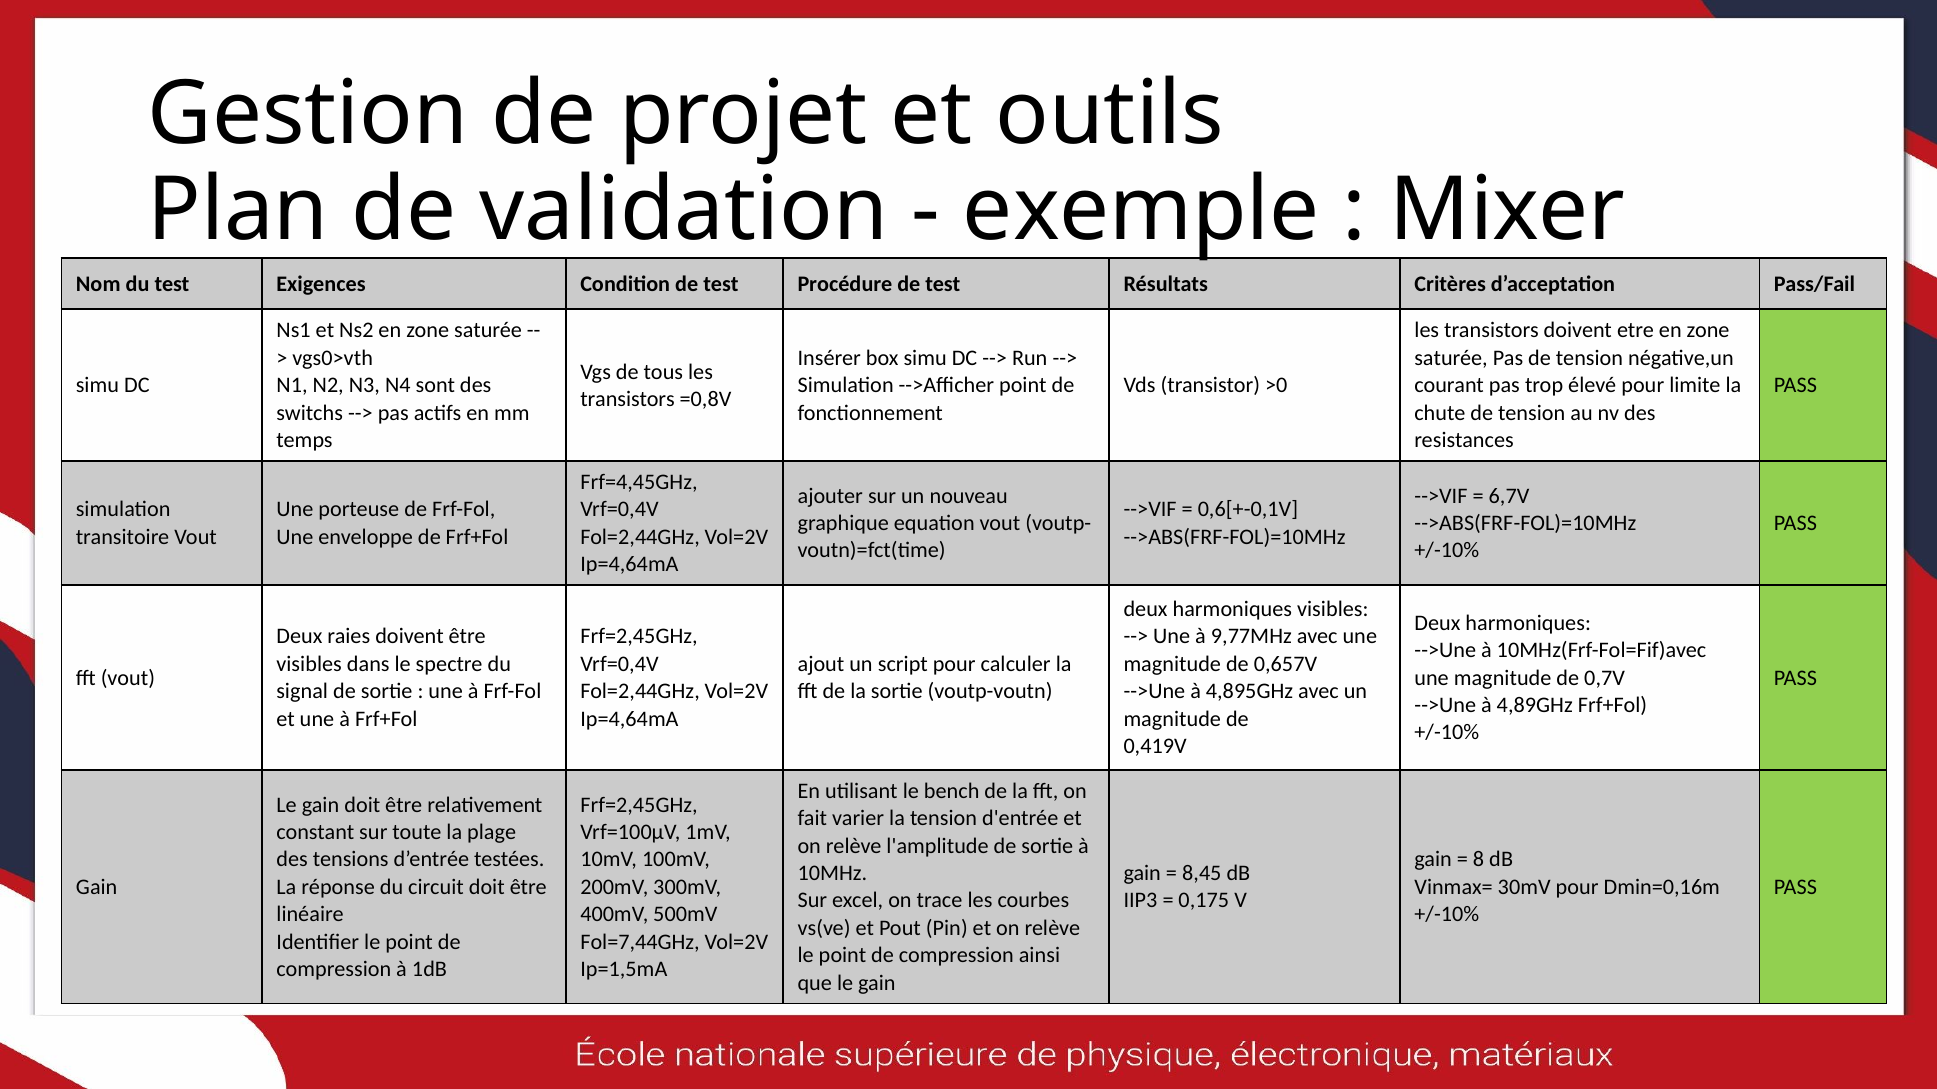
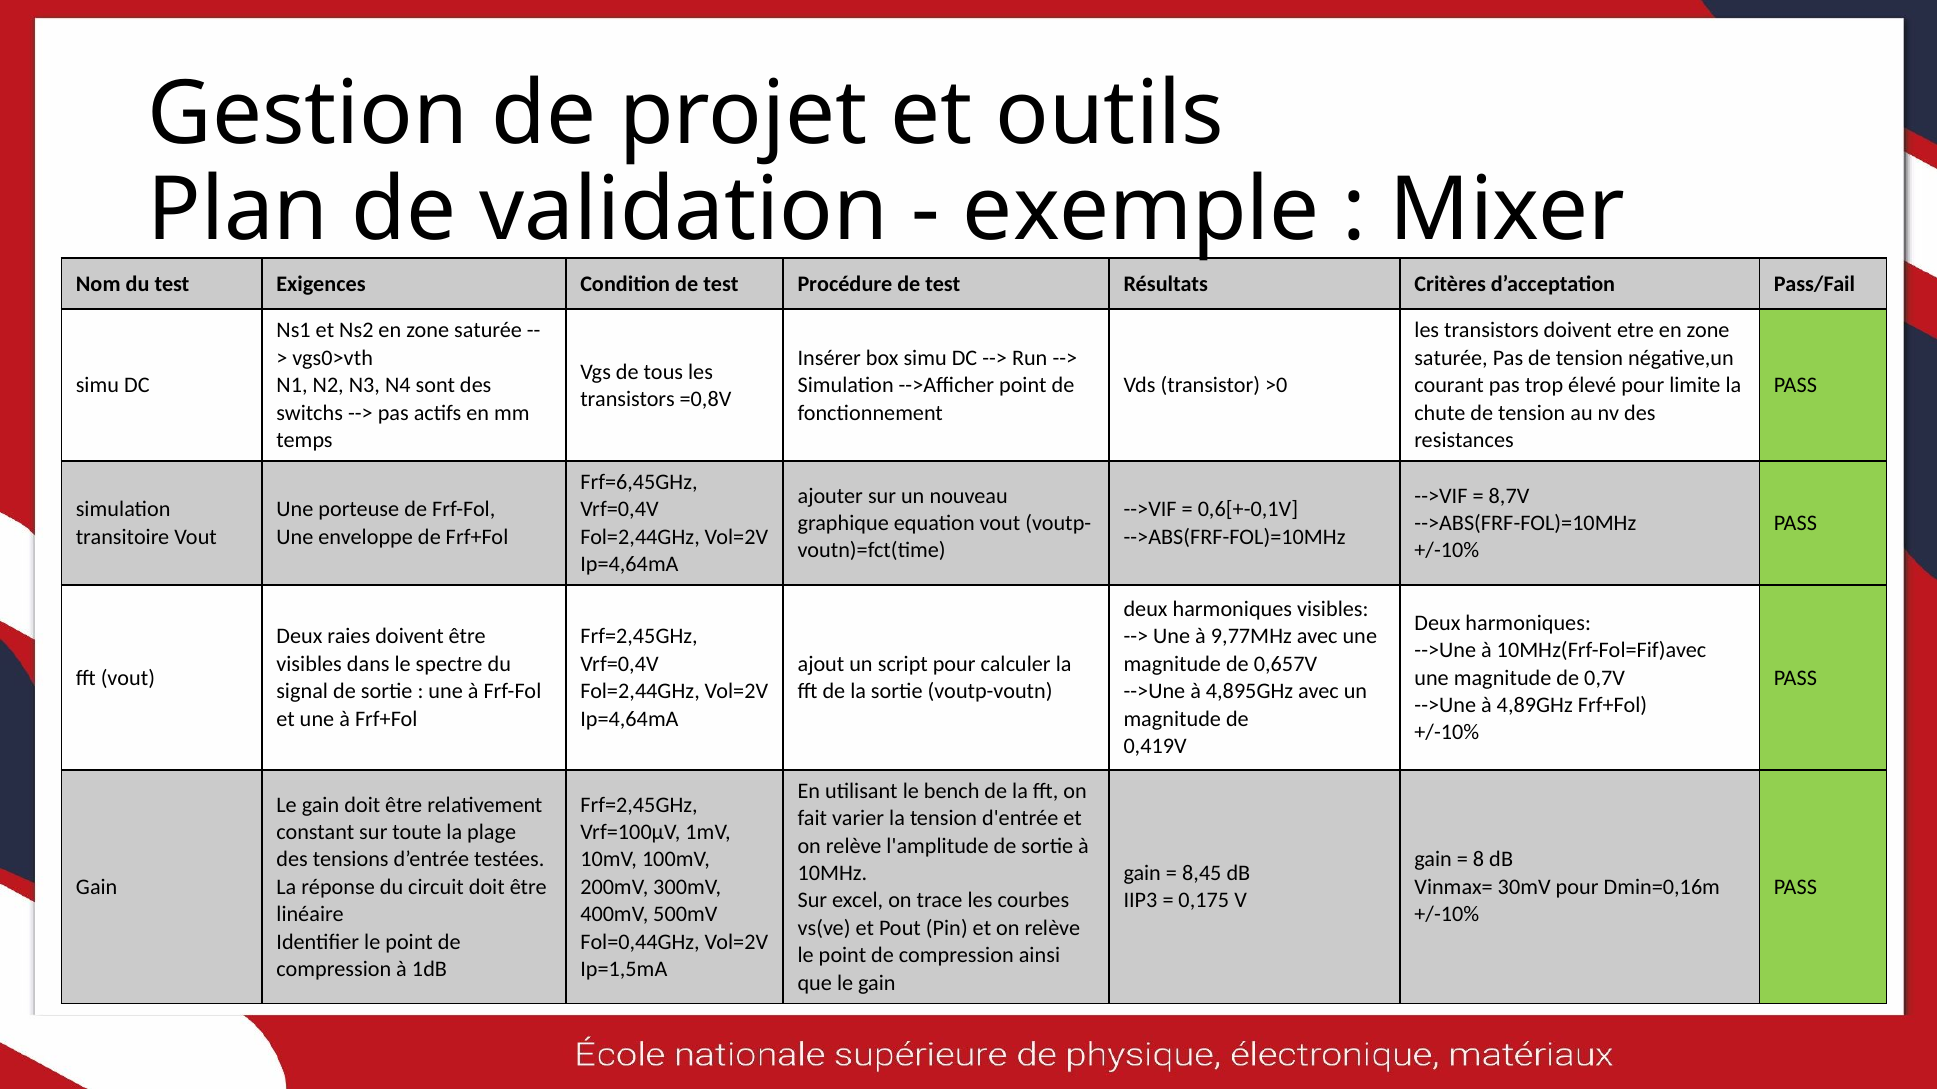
Frf=4,45GHz: Frf=4,45GHz -> Frf=6,45GHz (639, 482)
6,7V: 6,7V -> 8,7V (1509, 496)
Fol=7,44GHz: Fol=7,44GHz -> Fol=0,44GHz (640, 942)
